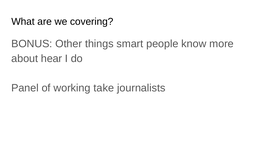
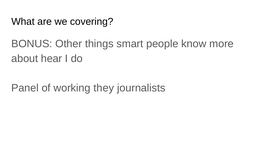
take: take -> they (104, 88)
